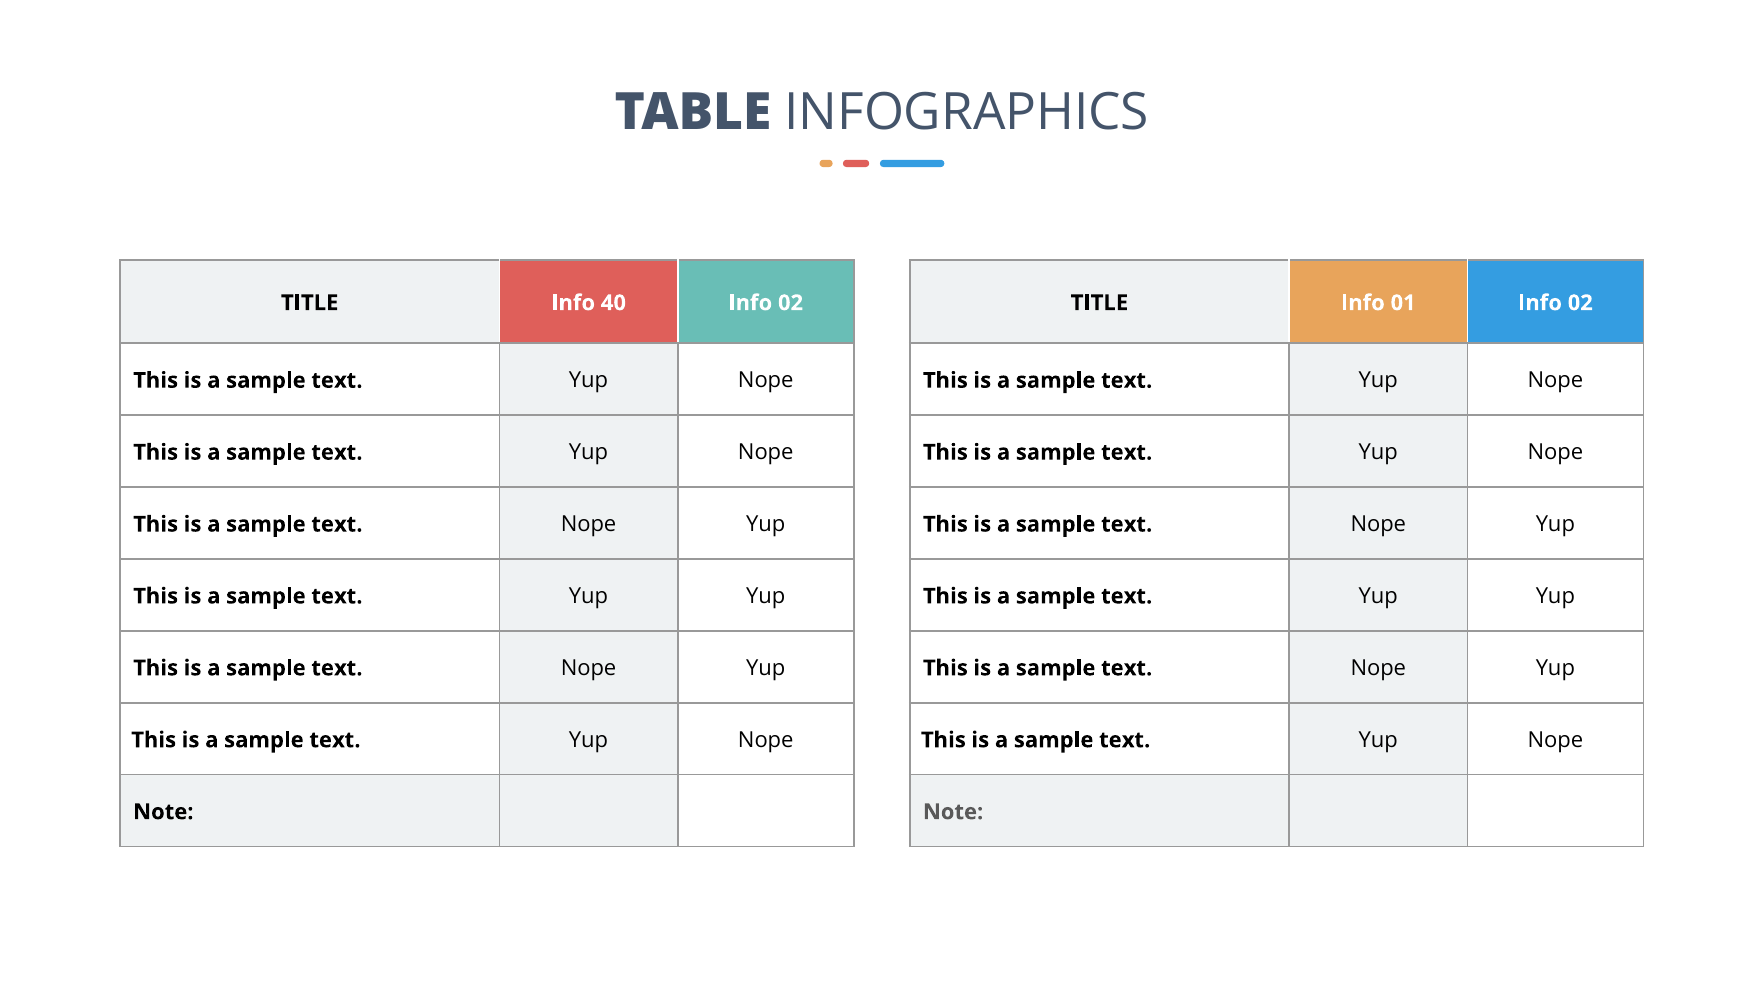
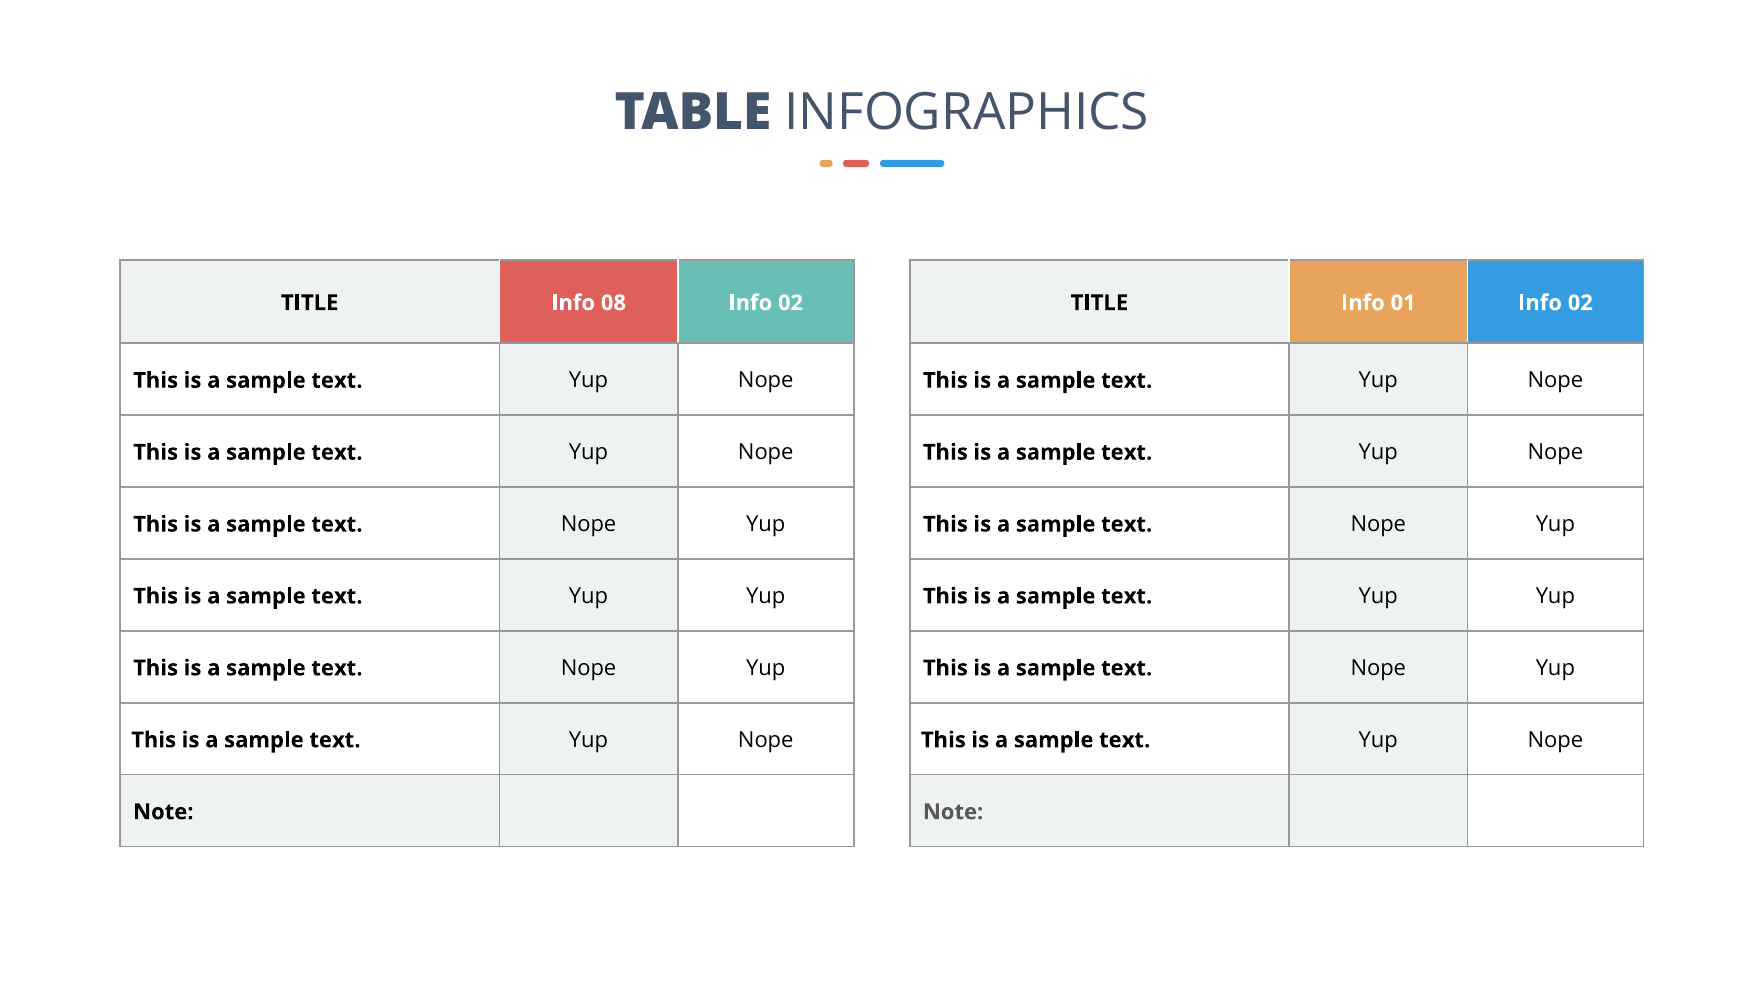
40: 40 -> 08 (613, 303)
